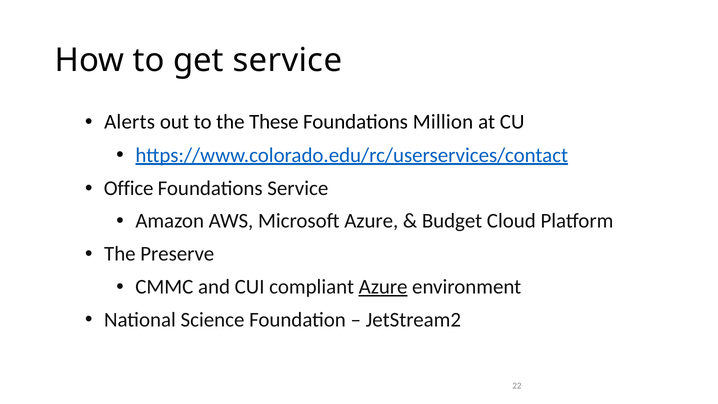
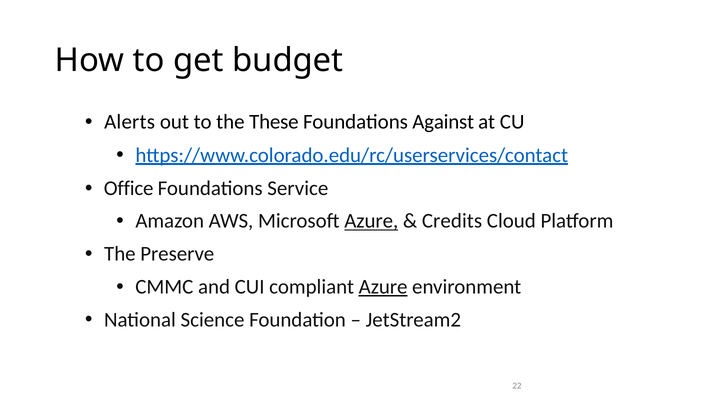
get service: service -> budget (288, 60)
Million: Million -> Against (443, 122)
Azure underline: none -> present (371, 221)
Budget: Budget -> Credits (452, 221)
